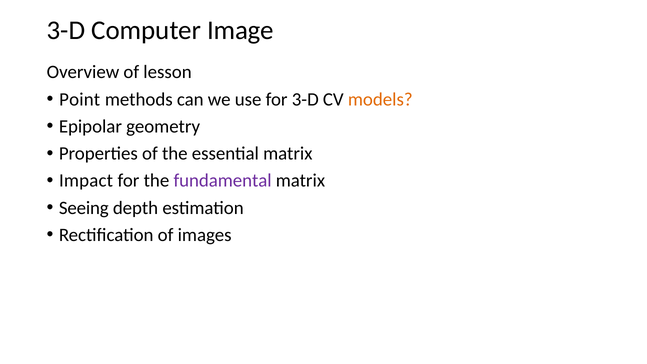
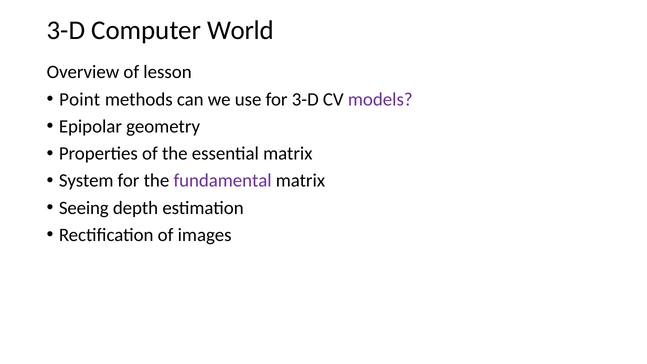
Image: Image -> World (241, 30)
models colour: orange -> purple (380, 99)
Impact: Impact -> System (86, 181)
